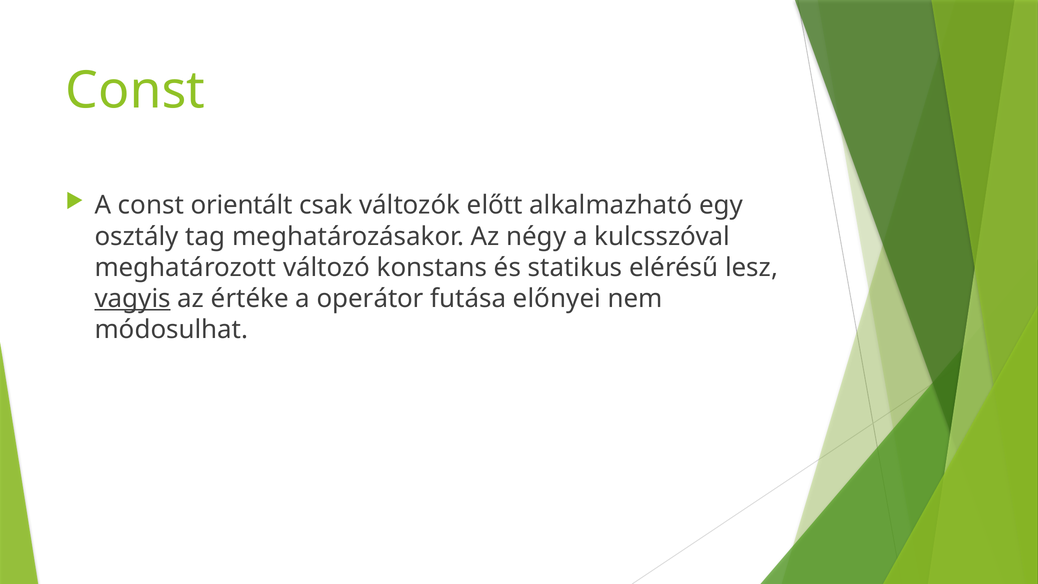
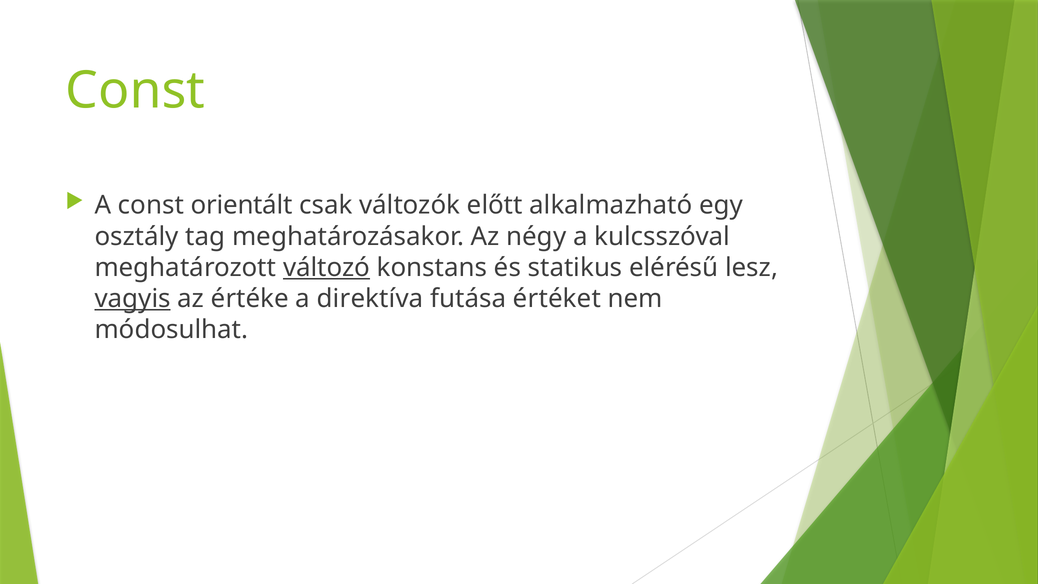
változó underline: none -> present (327, 268)
operátor: operátor -> direktíva (370, 299)
előnyei: előnyei -> értéket (557, 299)
